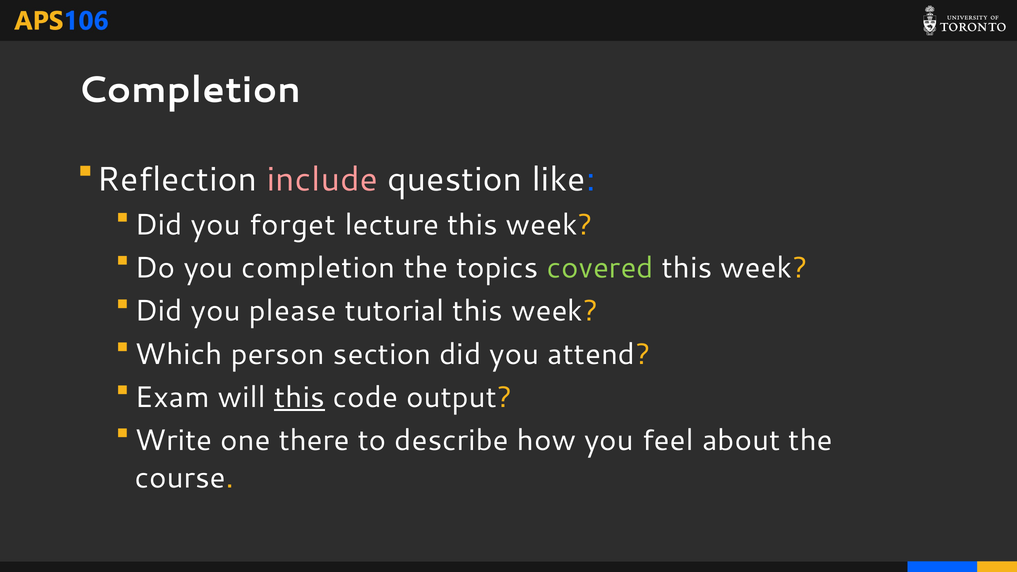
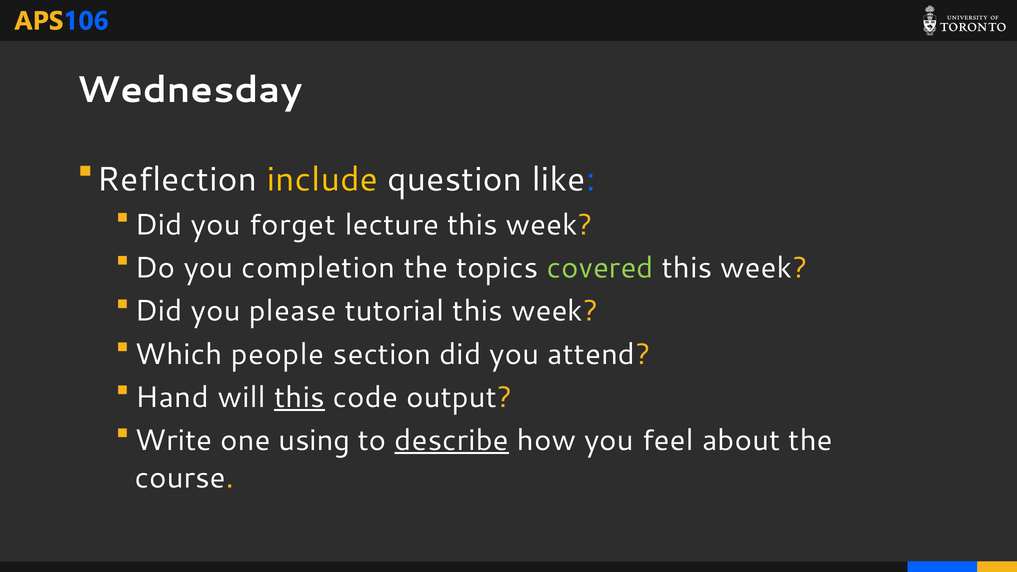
Completion: Completion -> Wednesday (190, 90)
include colour: pink -> yellow (322, 179)
person: person -> people (278, 354)
Exam: Exam -> Hand (172, 397)
there: there -> using (314, 440)
describe underline: none -> present (452, 440)
